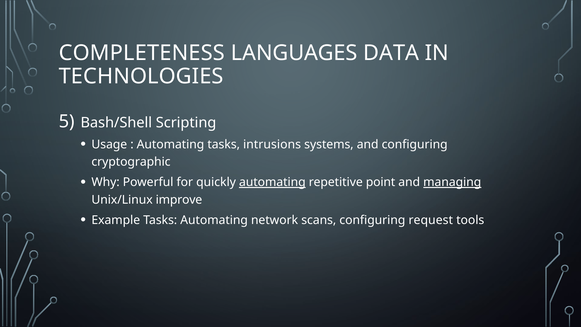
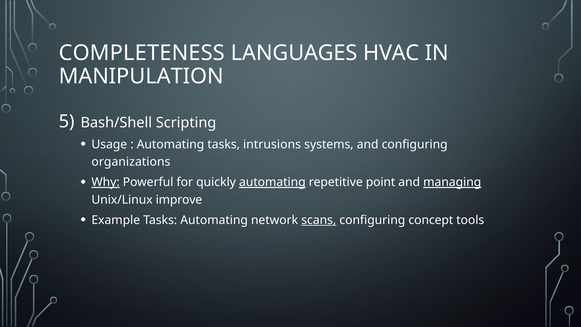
DATA: DATA -> HVAC (391, 53)
TECHNOLOGIES: TECHNOLOGIES -> MANIPULATION (141, 76)
cryptographic: cryptographic -> organizations (131, 162)
Why underline: none -> present (106, 182)
scans underline: none -> present (319, 220)
request: request -> concept (431, 220)
